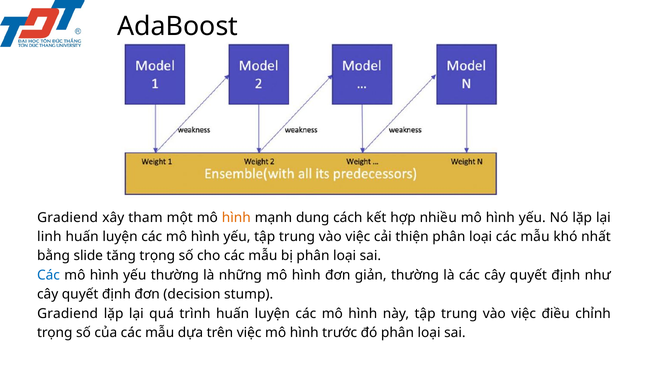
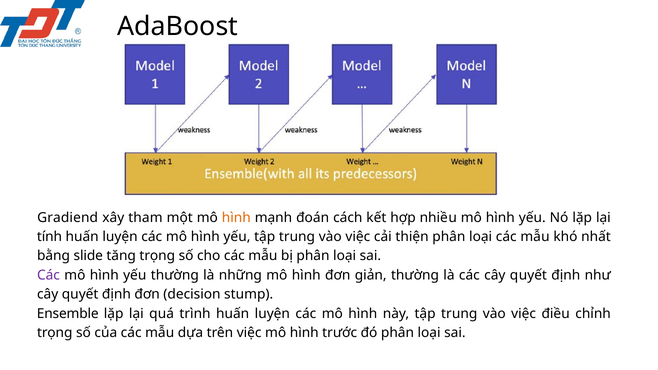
dụng: dụng -> đoán (313, 218)
linh: linh -> tính (49, 237)
Các colour: blue -> purple (48, 275)
Gradiend: Gradiend -> Ensemble (68, 314)
